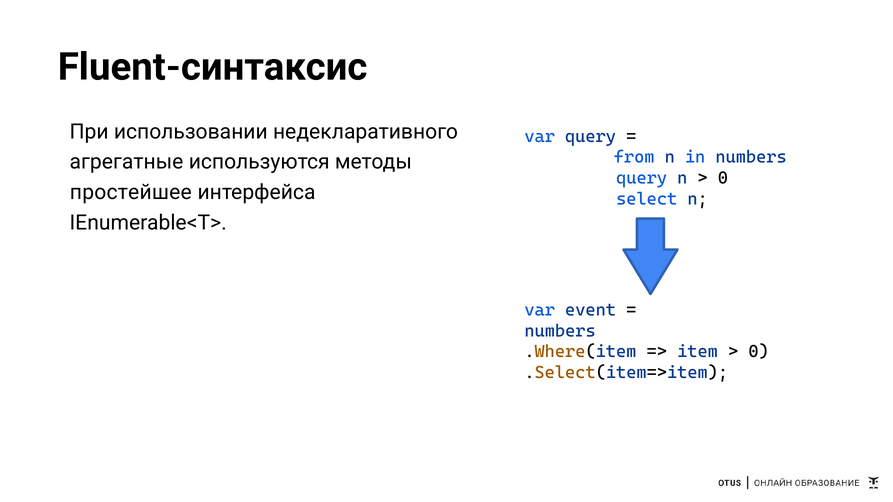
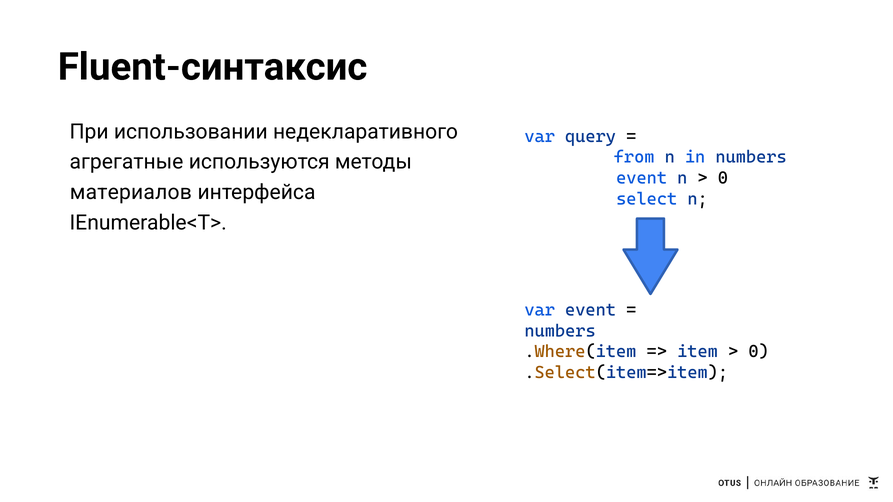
query: query -> event (642, 178)
простейшее: простейшее -> материалов (131, 192)
